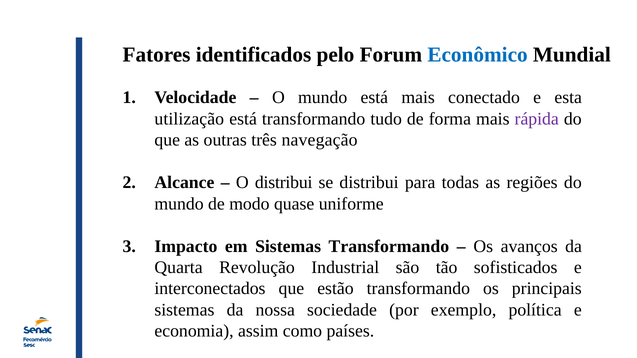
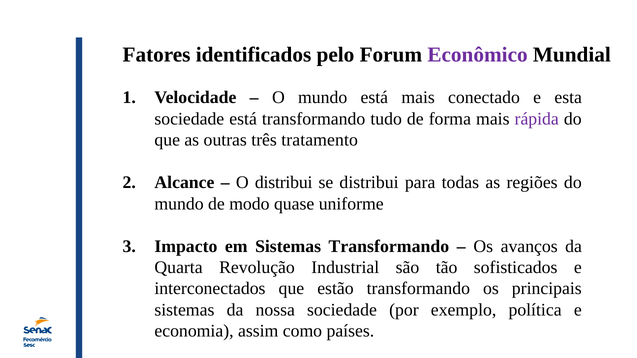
Econômico colour: blue -> purple (478, 55)
utilização: utilização -> sociedade (189, 119)
navegação: navegação -> tratamento (320, 140)
